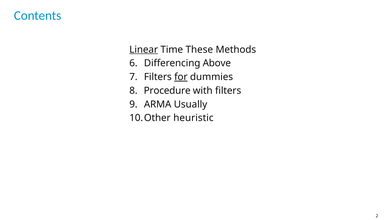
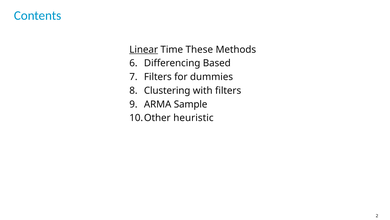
Above: Above -> Based (217, 63)
for underline: present -> none (181, 77)
Procedure: Procedure -> Clustering (167, 90)
Usually: Usually -> Sample (191, 104)
